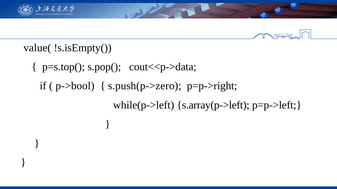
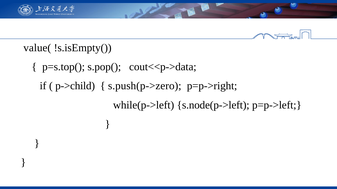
p->bool: p->bool -> p->child (75, 86)
s.array(p->left: s.array(p->left -> s.node(p->left (213, 105)
